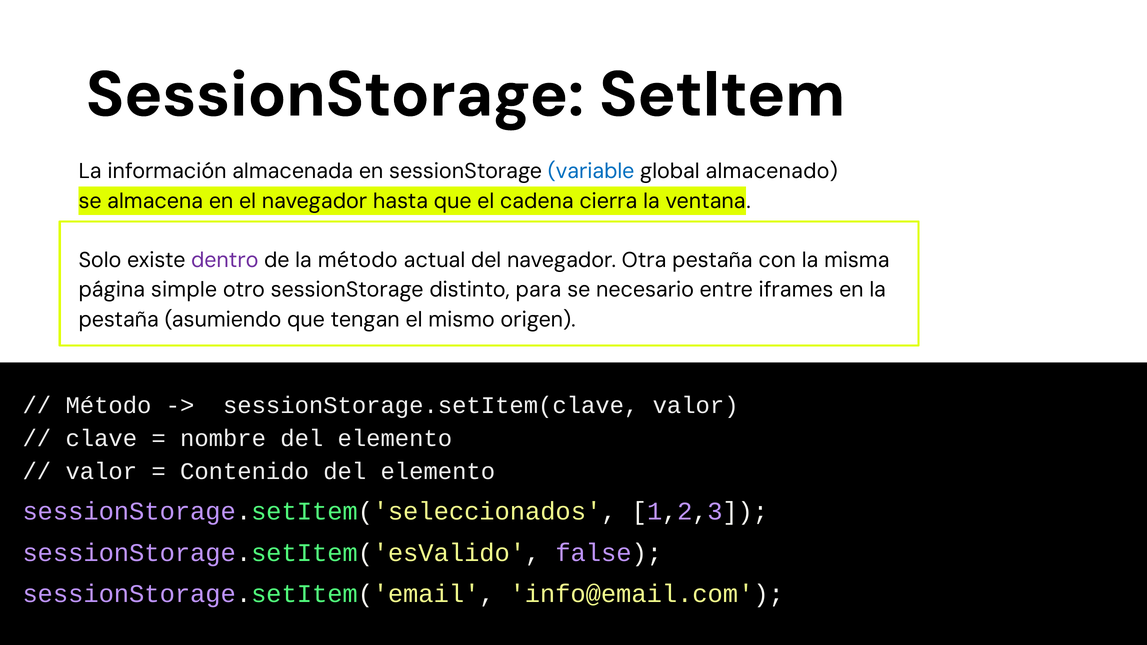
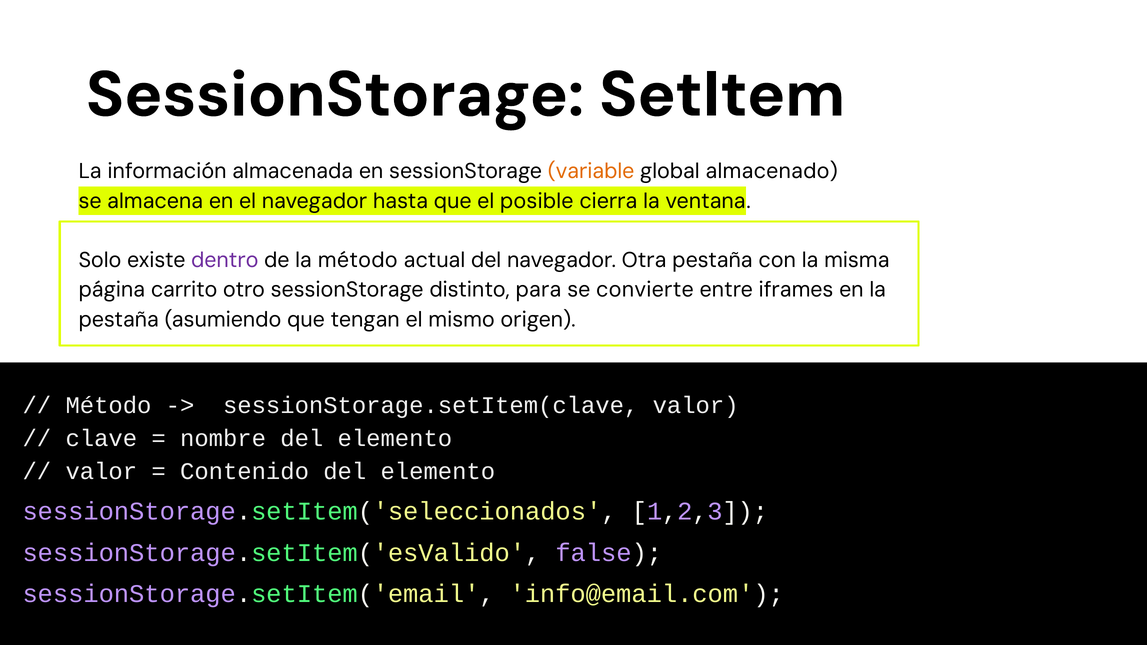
variable colour: blue -> orange (591, 171)
cadena: cadena -> posible (537, 201)
simple: simple -> carrito (184, 290)
necesario: necesario -> convierte (645, 290)
